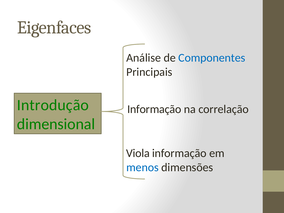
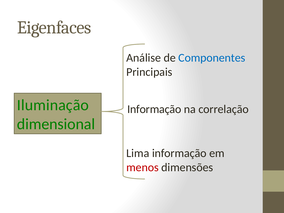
Introdução: Introdução -> Iluminação (53, 105)
Viola: Viola -> Lima (138, 153)
menos colour: blue -> red (143, 167)
